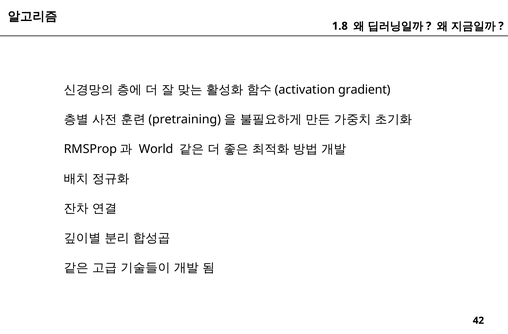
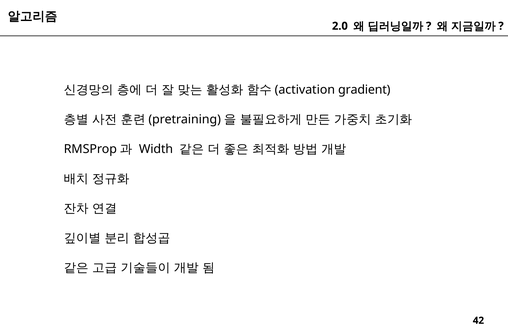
1.8: 1.8 -> 2.0 (340, 26)
World: World -> Width (156, 149)
